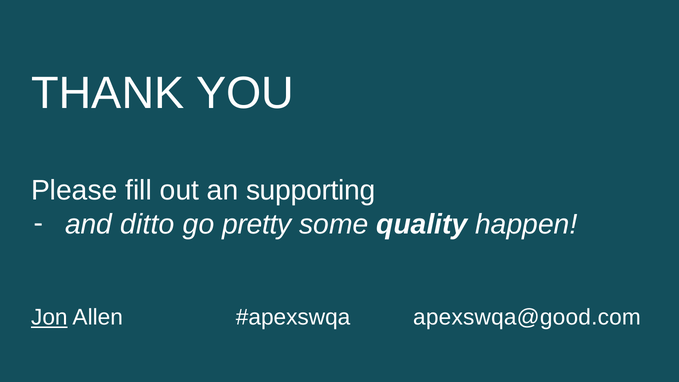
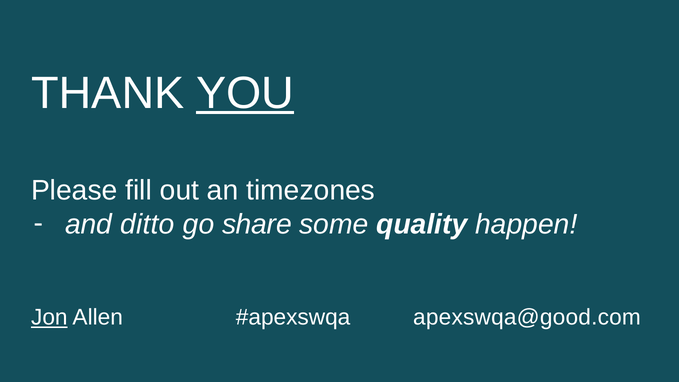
YOU underline: none -> present (245, 93)
supporting: supporting -> timezones (311, 190)
pretty: pretty -> share (257, 224)
